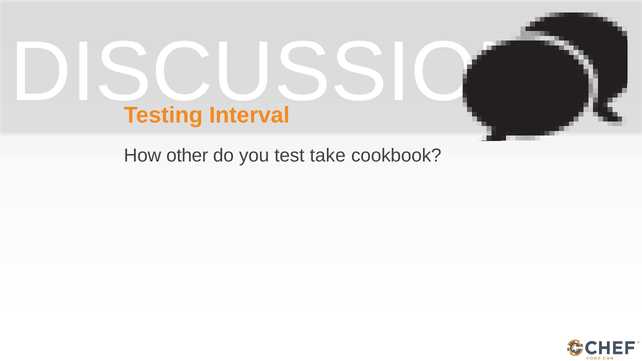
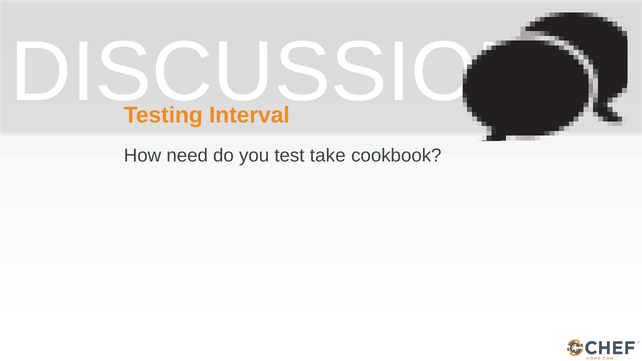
other: other -> need (187, 156)
